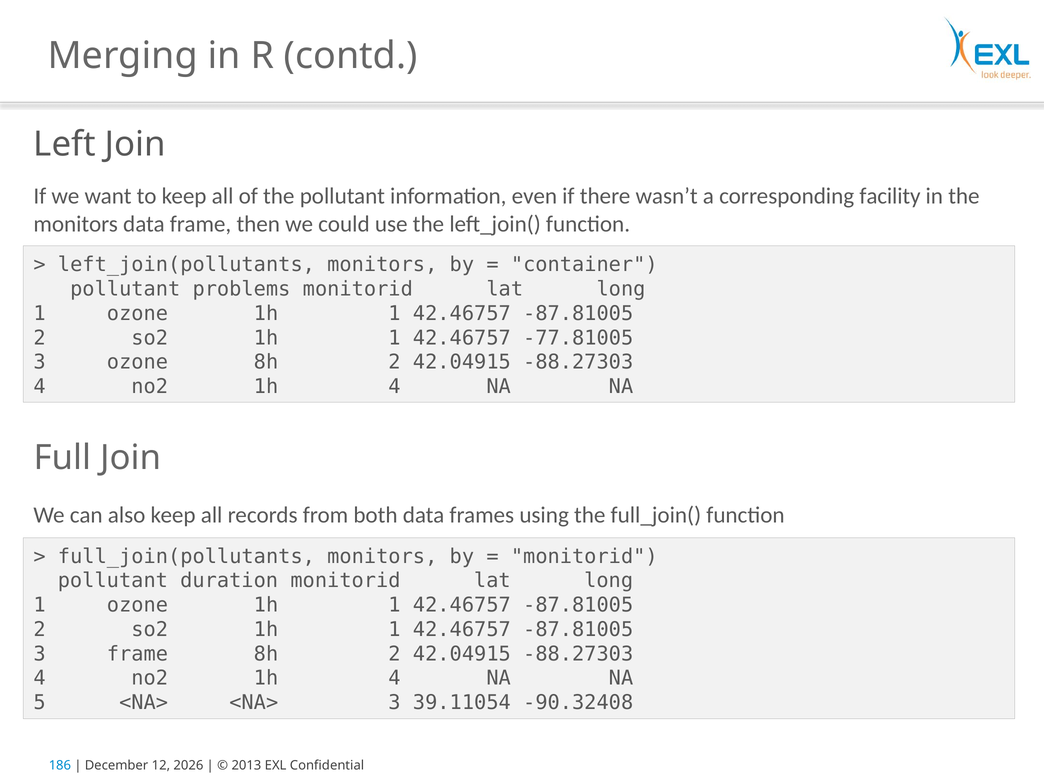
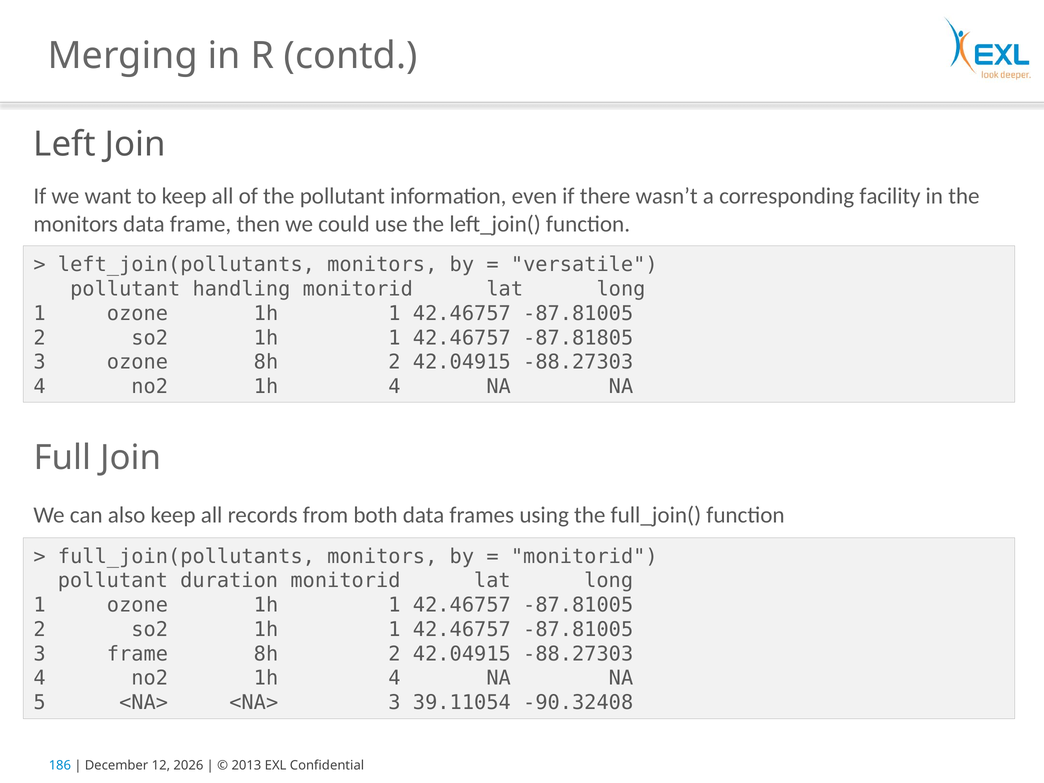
container: container -> versatile (584, 265)
problems: problems -> handling (241, 289)
-77.81005: -77.81005 -> -87.81805 (578, 338)
